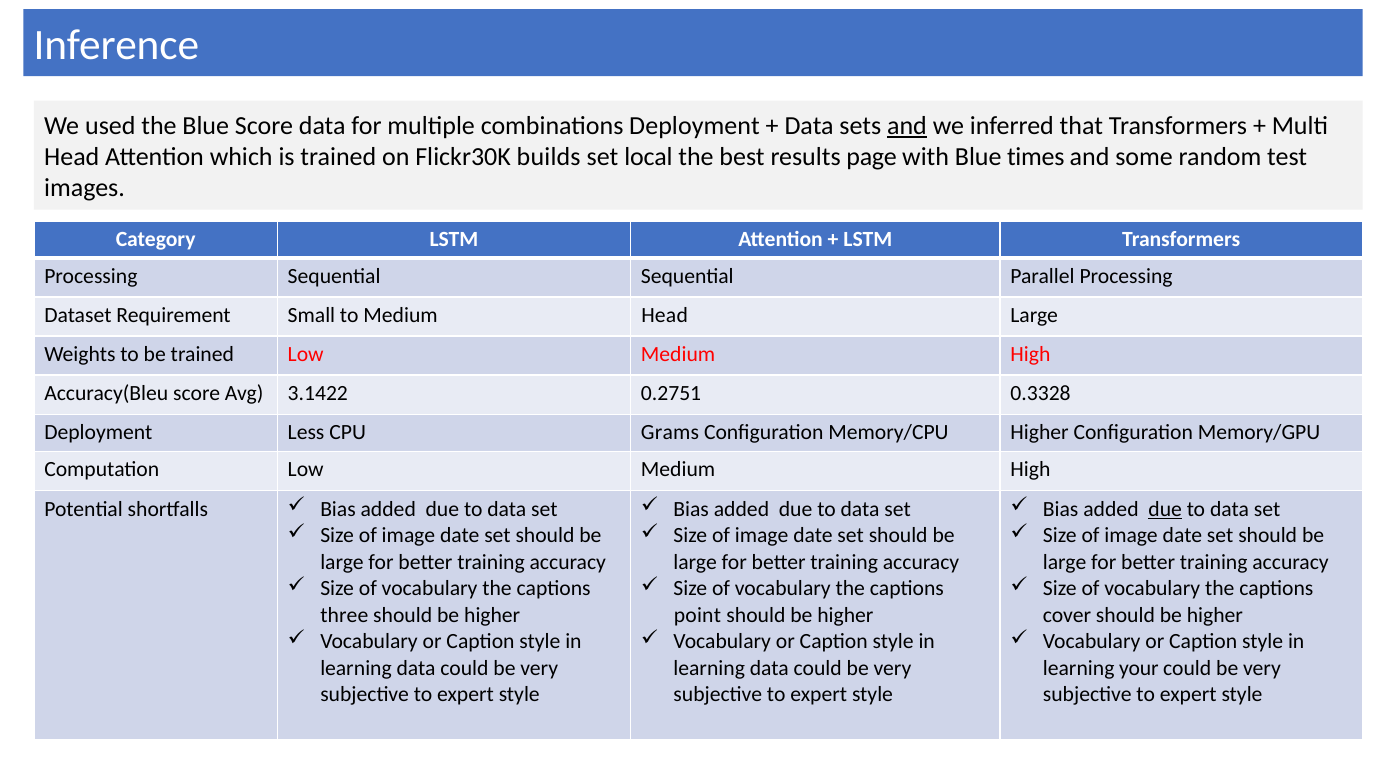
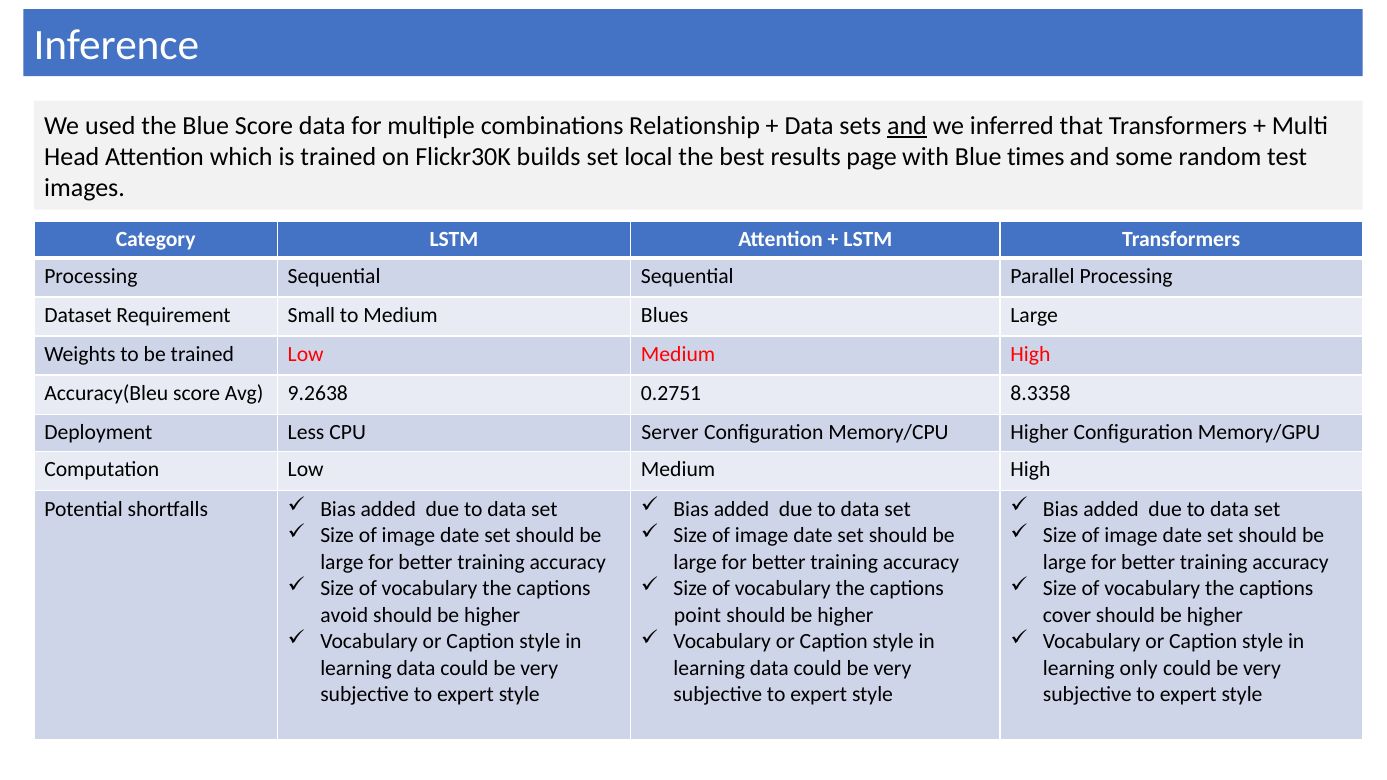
combinations Deployment: Deployment -> Relationship (695, 126)
Medium Head: Head -> Blues (665, 316)
3.1422: 3.1422 -> 9.2638 (318, 394)
0.3328: 0.3328 -> 8.3358 (1041, 394)
Grams: Grams -> Server (670, 433)
due underline: present -> none (1165, 509)
three: three -> avoid (344, 615)
your: your -> only (1139, 668)
